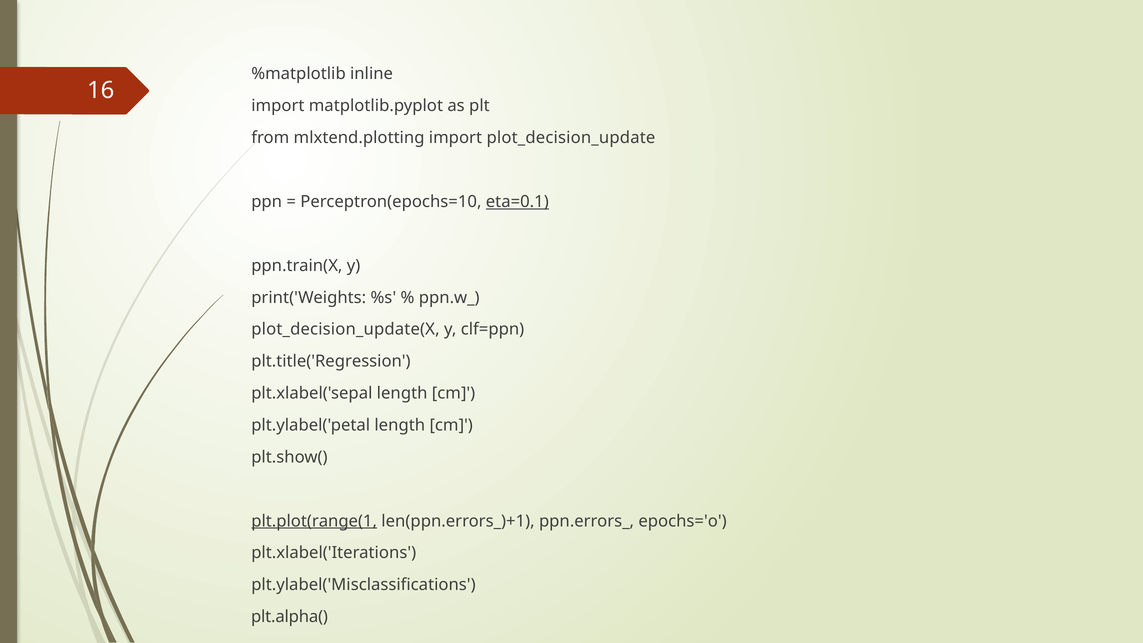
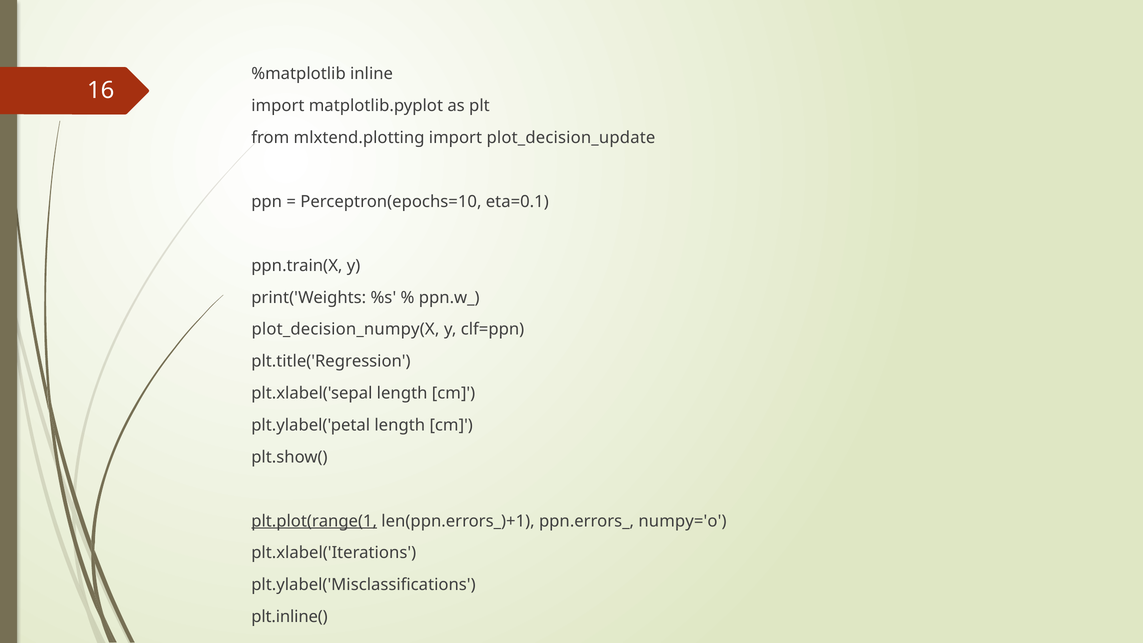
eta=0.1 underline: present -> none (517, 202)
plot_decision_update(X: plot_decision_update(X -> plot_decision_numpy(X (345, 329)
epochs='o: epochs='o -> numpy='o (682, 521)
plt.alpha(: plt.alpha( -> plt.inline( (289, 617)
